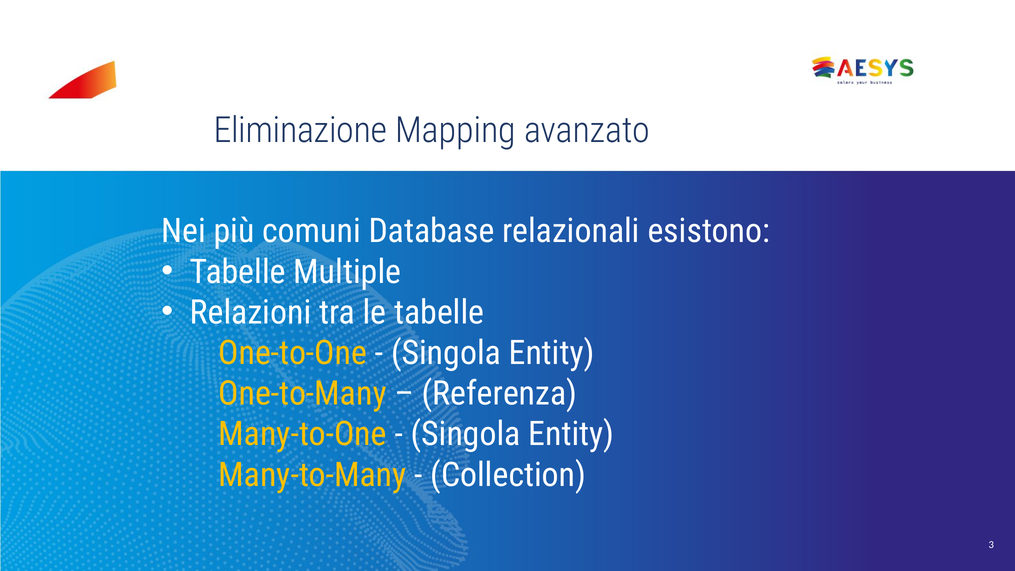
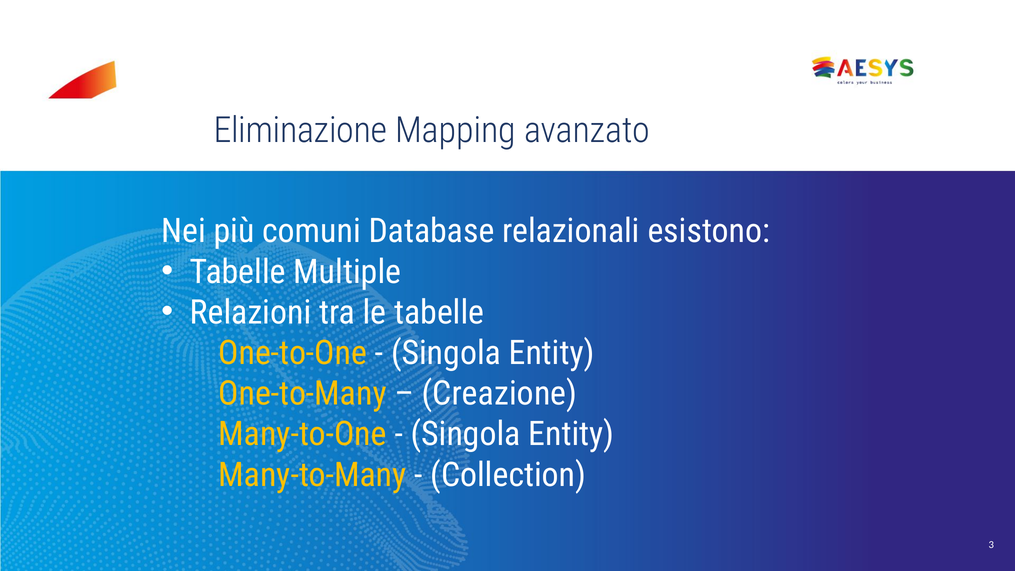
Referenza: Referenza -> Creazione (499, 394)
